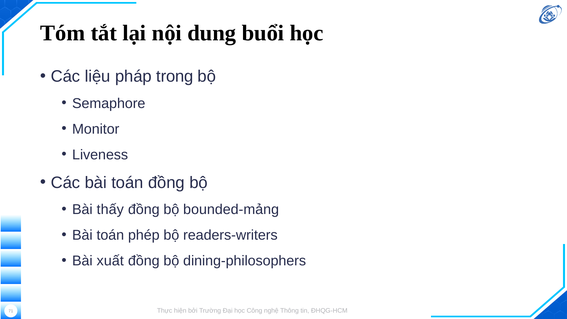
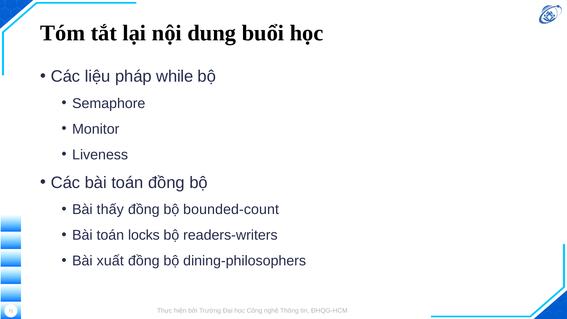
trong: trong -> while (175, 76)
bounded-mảng: bounded-mảng -> bounded-count (231, 210)
phép: phép -> locks (144, 235)
